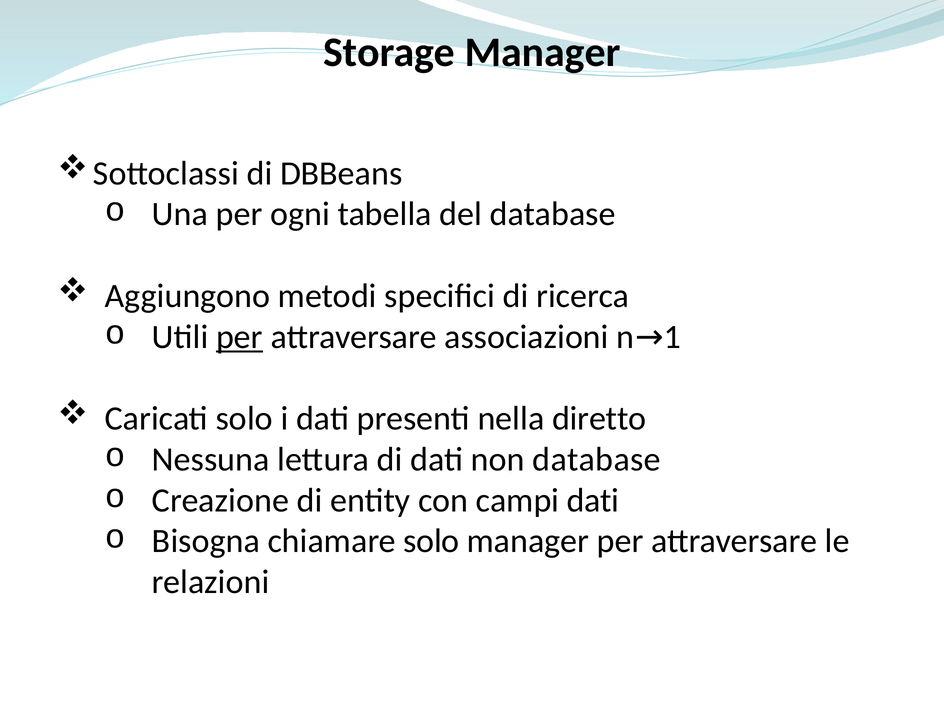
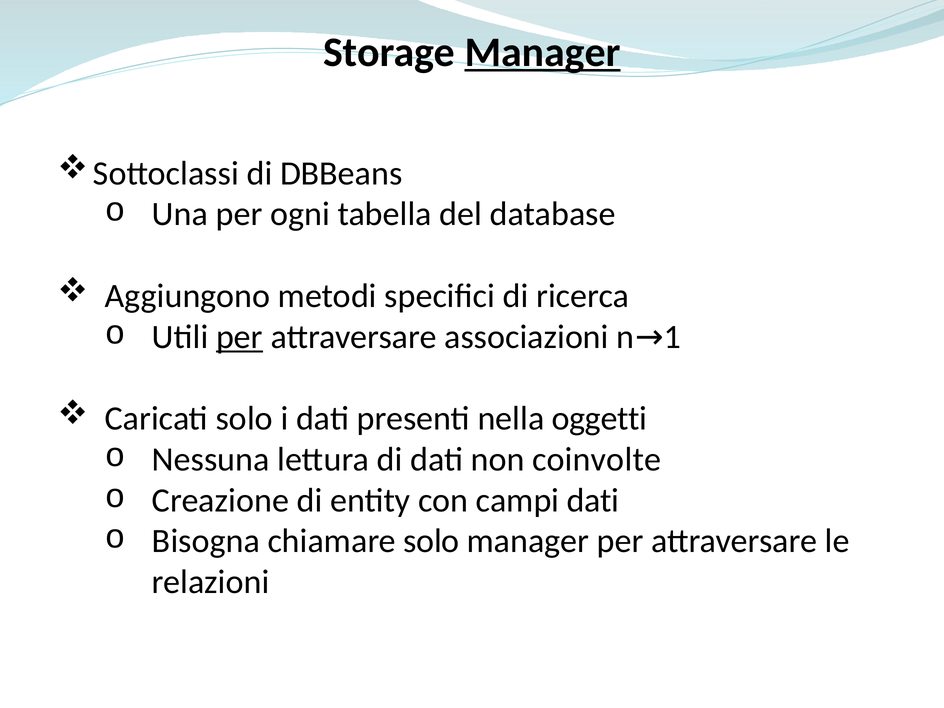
Manager underline: none -> present (543, 52)
diretto: diretto -> oggetti (599, 419)
non database: database -> coinvolte (597, 459)
